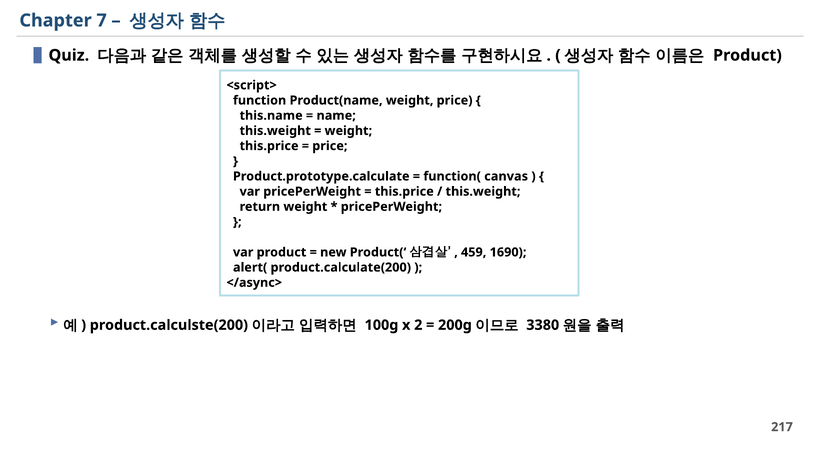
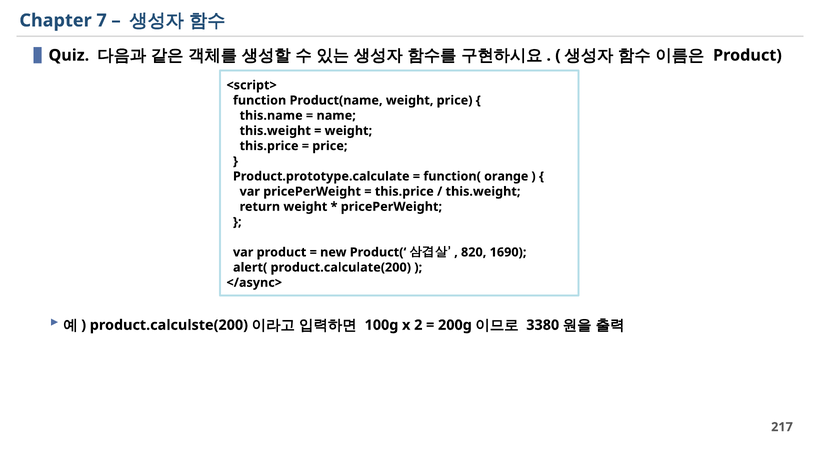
canvas: canvas -> orange (506, 176)
459: 459 -> 820 (474, 252)
